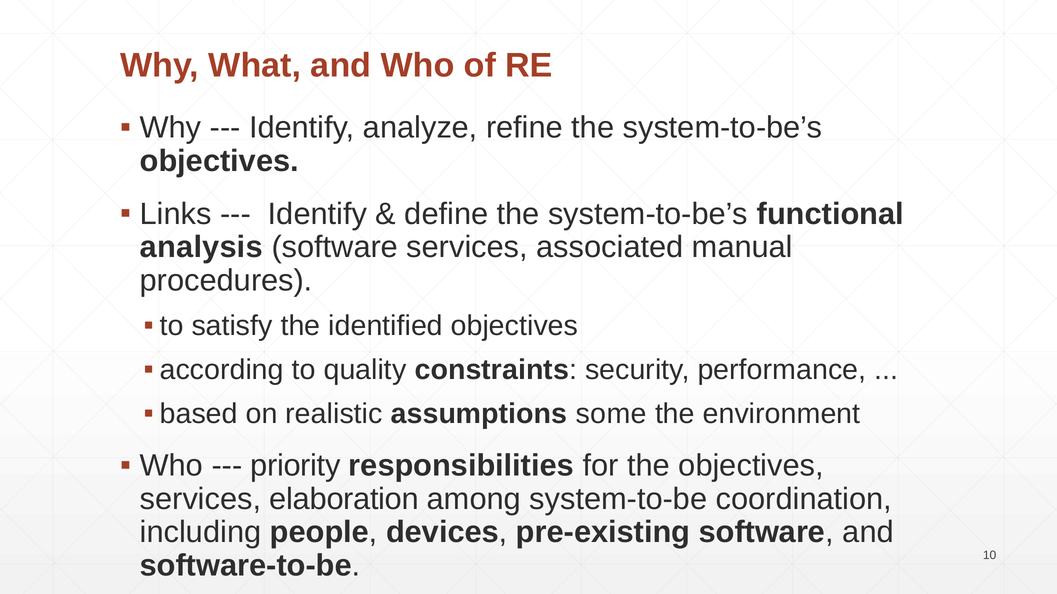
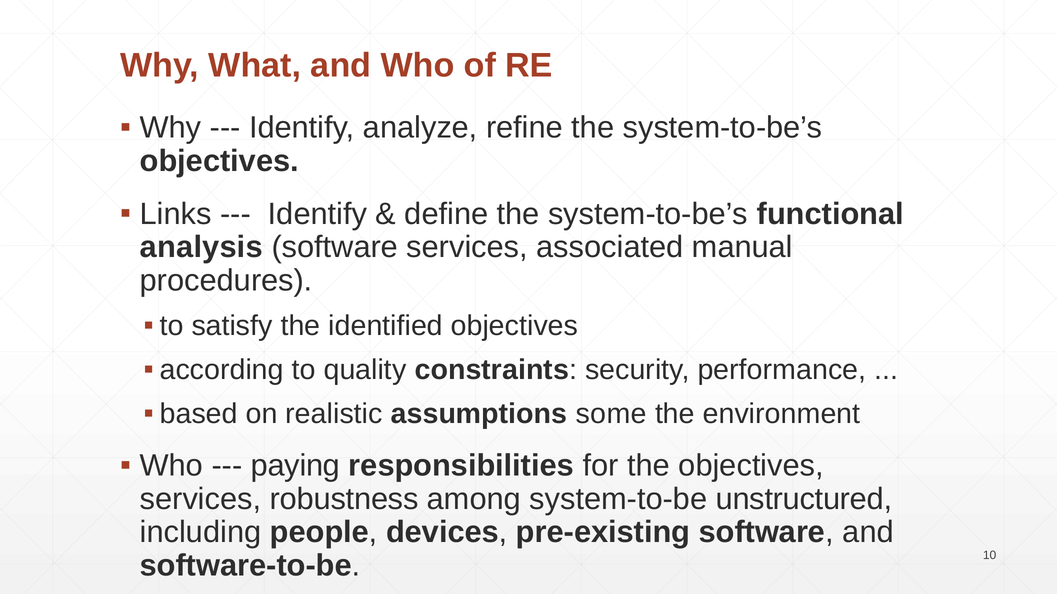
priority: priority -> paying (295, 466)
elaboration: elaboration -> robustness (344, 500)
coordination: coordination -> unstructured (804, 500)
